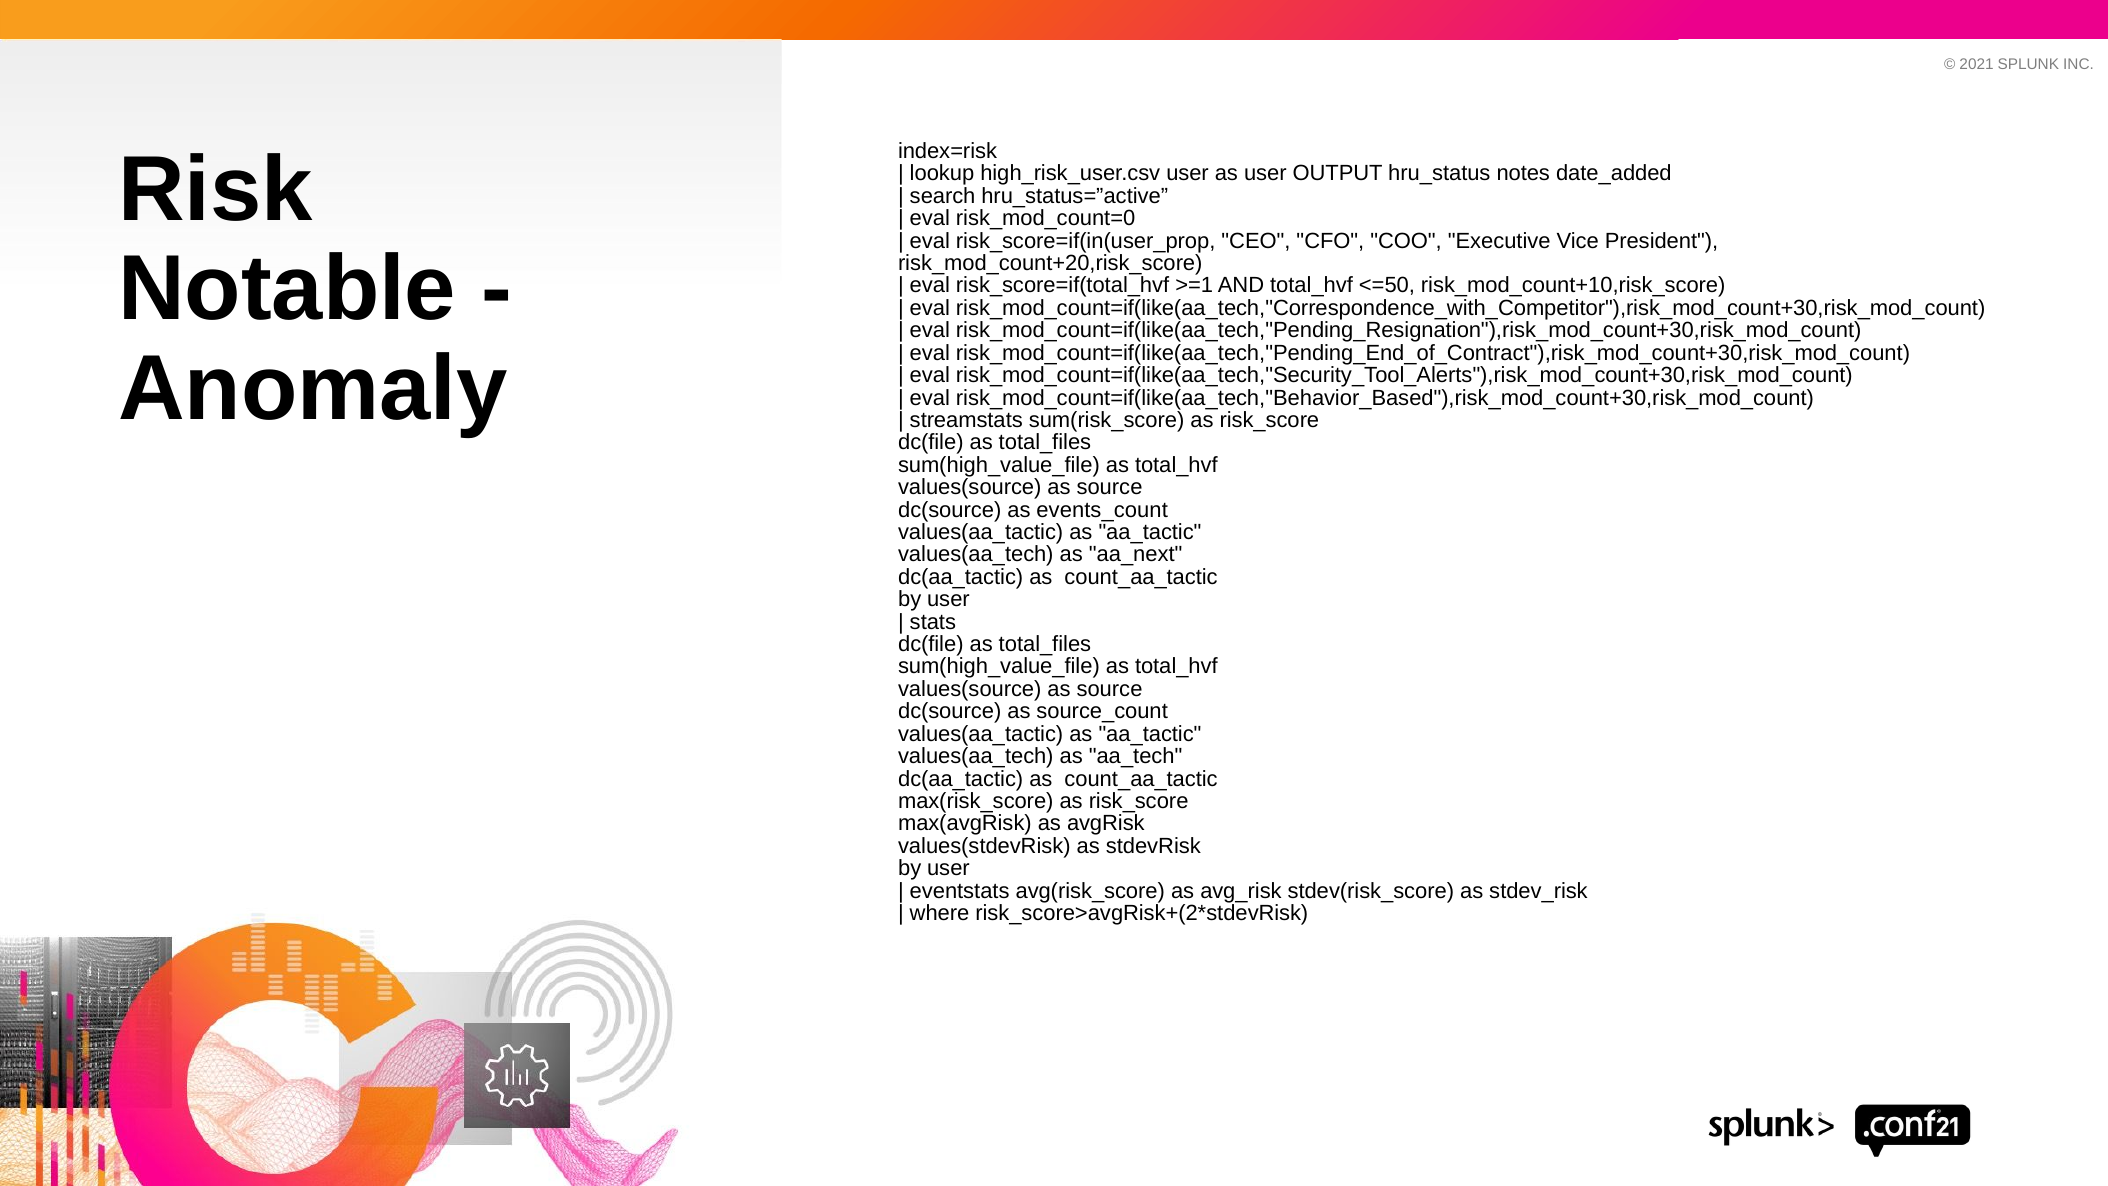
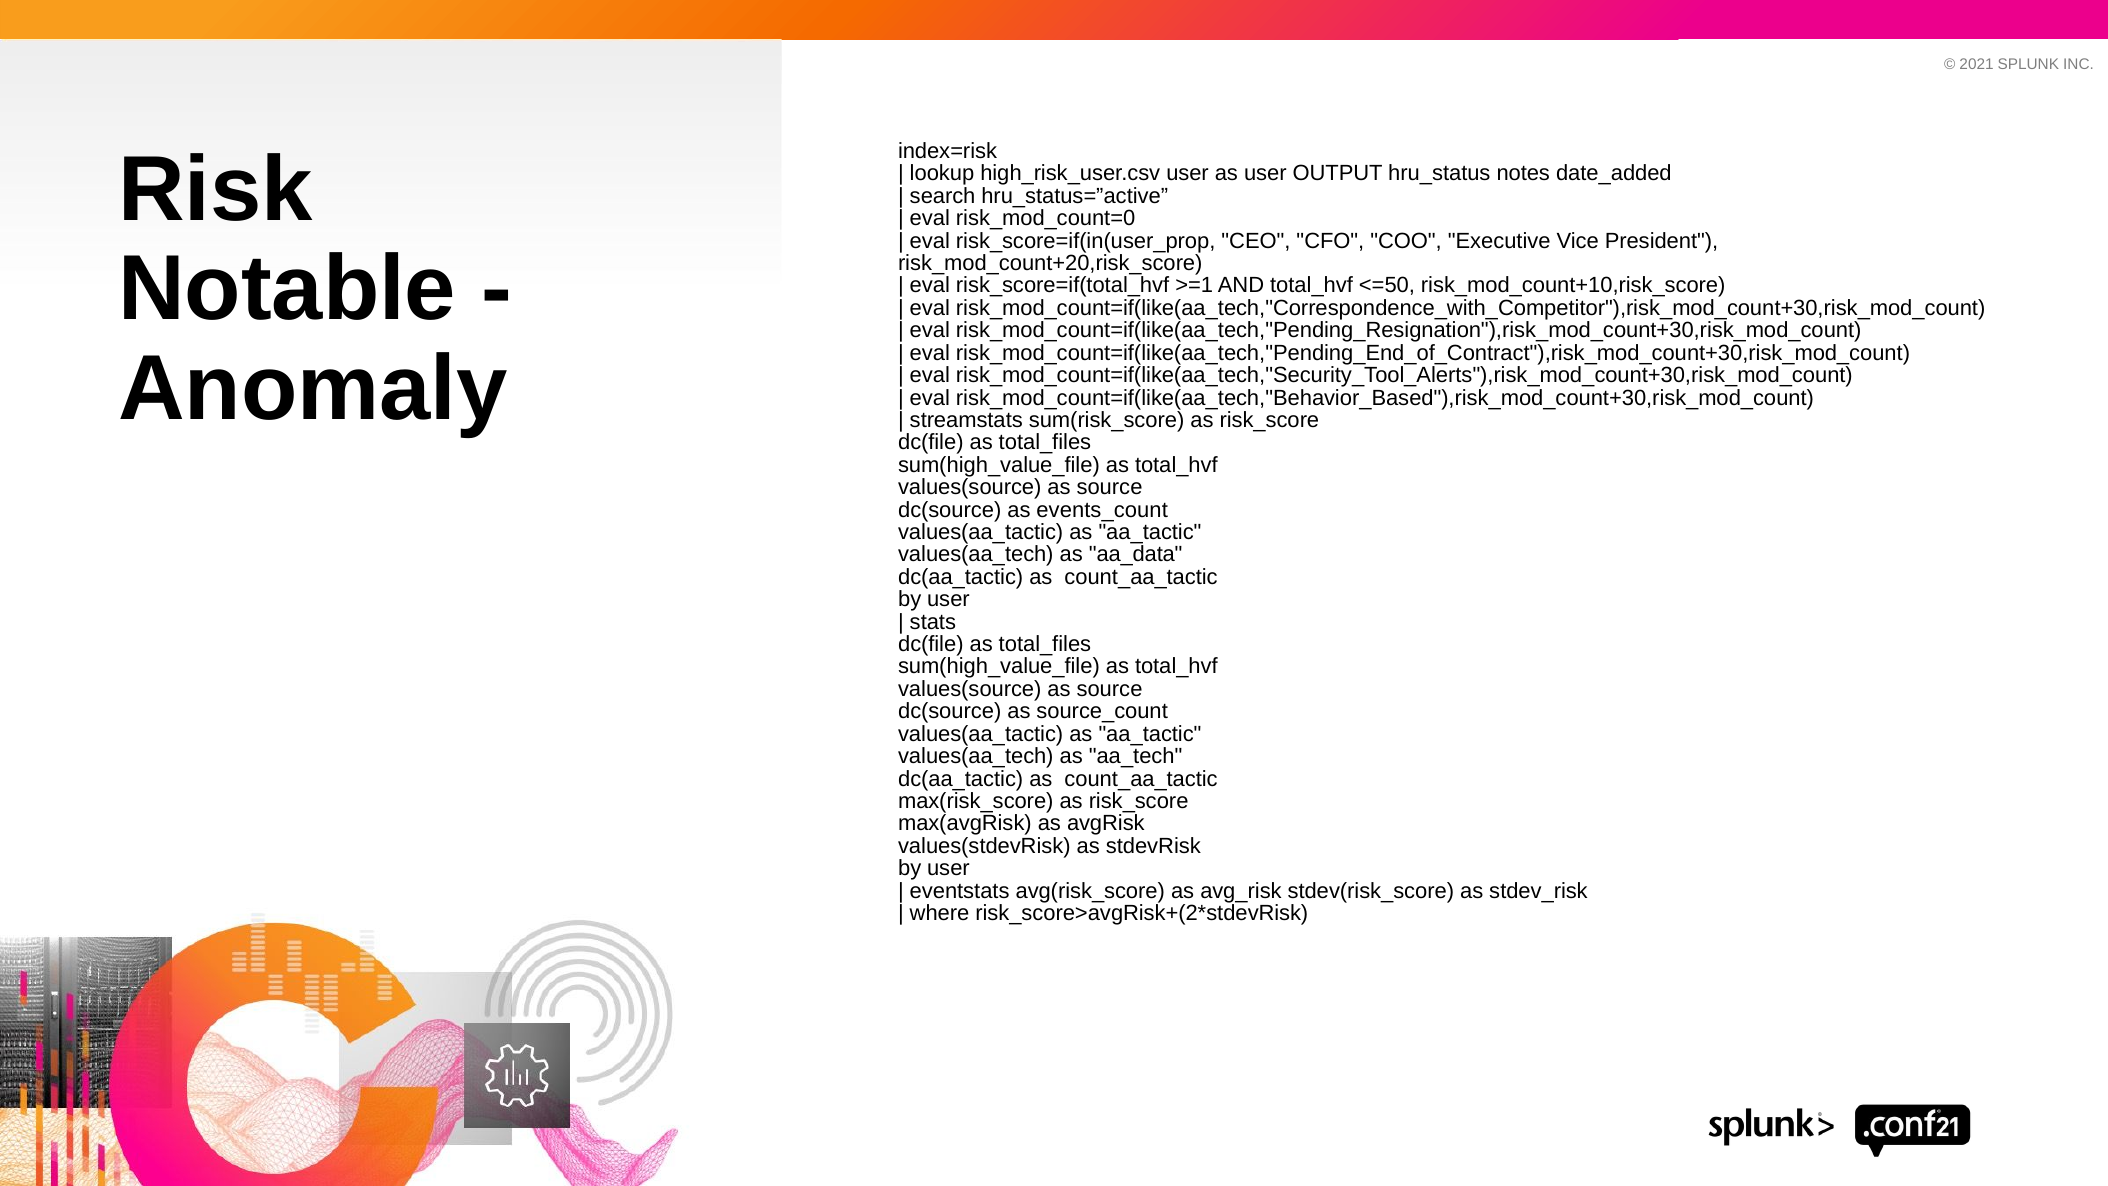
aa_next: aa_next -> aa_data (1136, 555)
